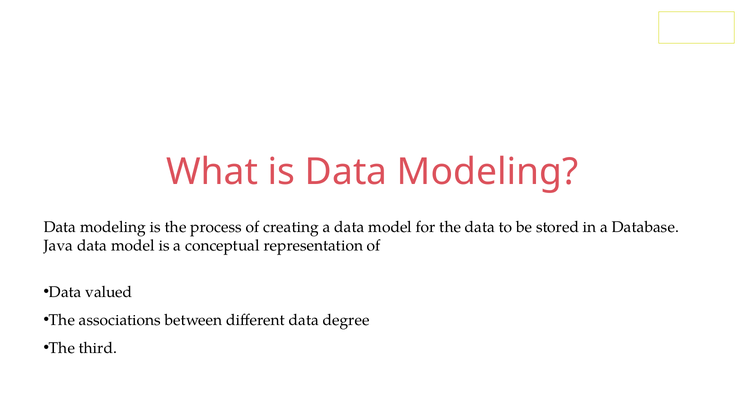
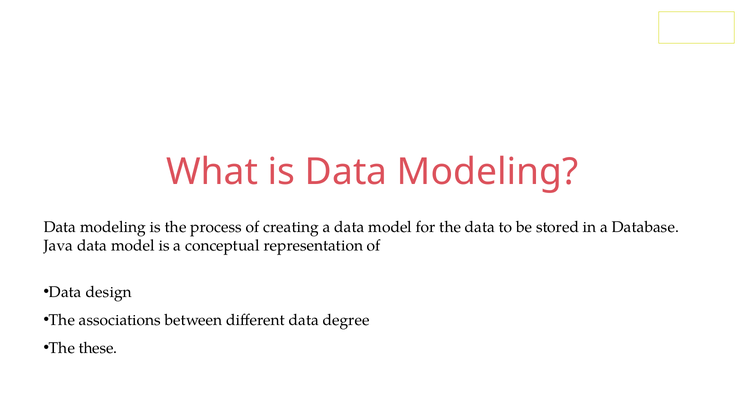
valued: valued -> design (109, 292)
third: third -> these (98, 348)
